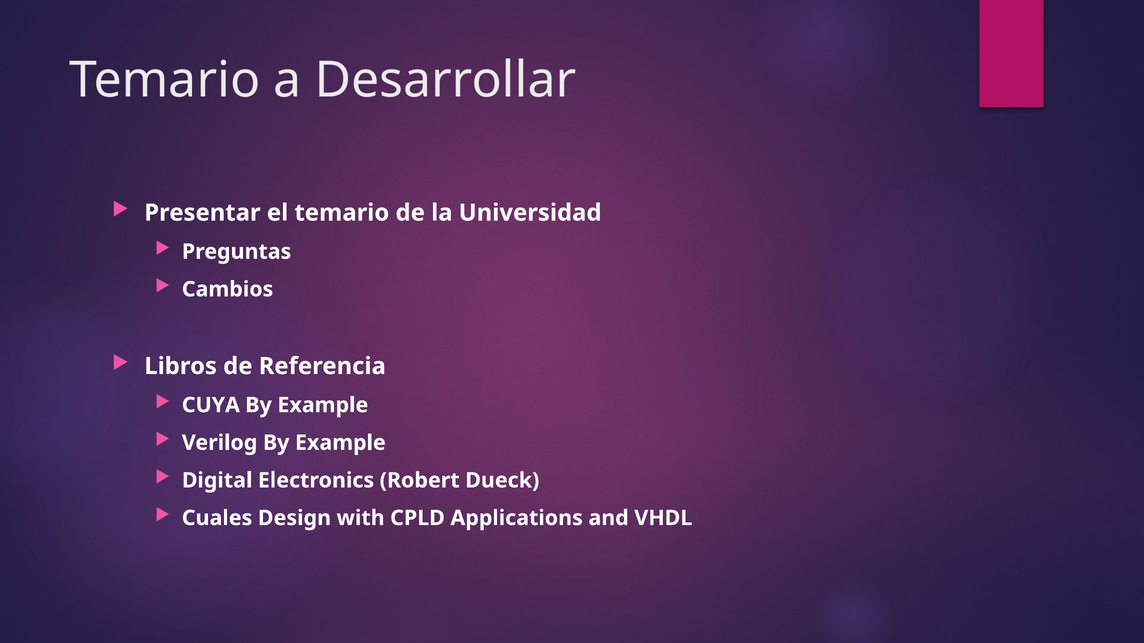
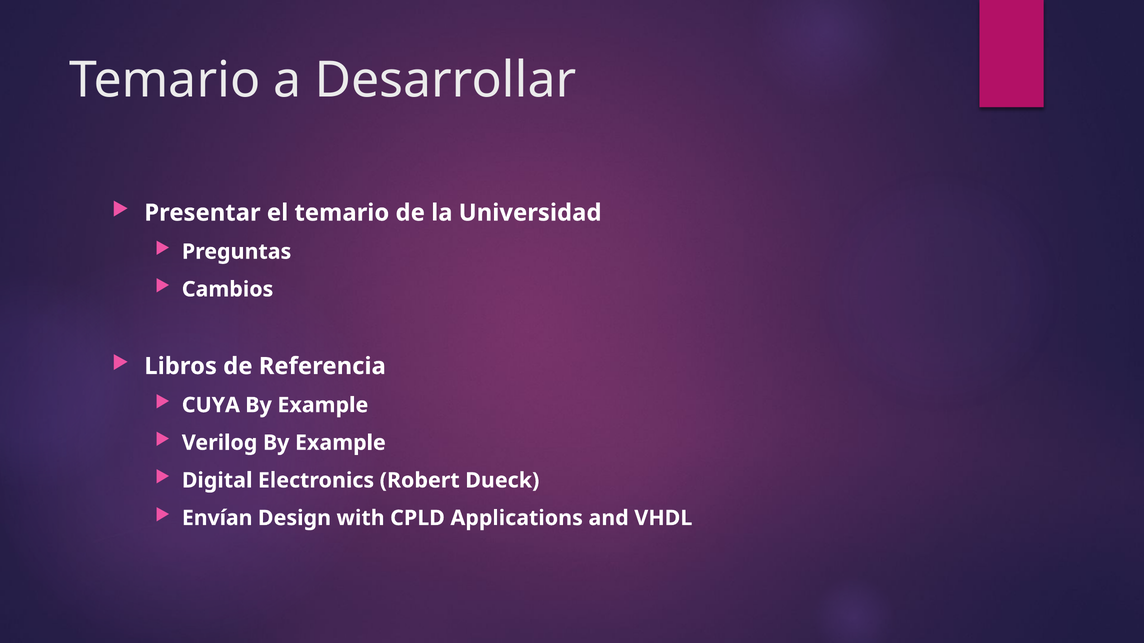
Cuales: Cuales -> Envían (217, 518)
